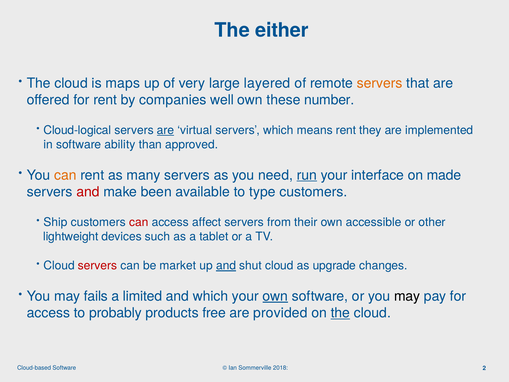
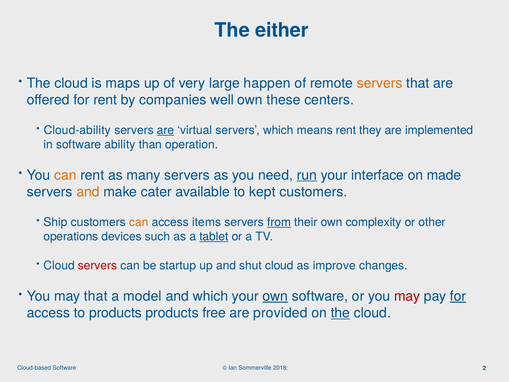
layered: layered -> happen (267, 83)
number: number -> centers (329, 100)
Cloud-logical: Cloud-logical -> Cloud-ability (77, 130)
approved: approved -> operation (192, 144)
and colour: red -> orange (88, 192)
been: been -> cater (156, 192)
type: type -> kept (262, 192)
can colour: red -> orange (139, 222)
affect: affect -> items (207, 222)
from underline: none -> present (279, 222)
accessible: accessible -> complexity (374, 222)
lightweight: lightweight -> operations (71, 236)
tablet underline: none -> present (214, 236)
market: market -> startup (178, 266)
and underline: present -> none (226, 266)
upgrade: upgrade -> improve (334, 266)
may fails: fails -> that (96, 296)
limited: limited -> model (142, 296)
may colour: black -> red (407, 296)
for underline: none -> present (458, 296)
to probably: probably -> products (115, 313)
